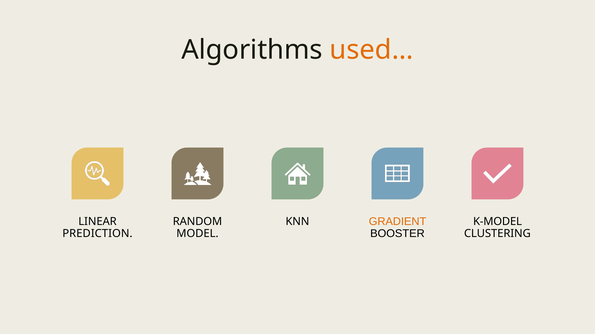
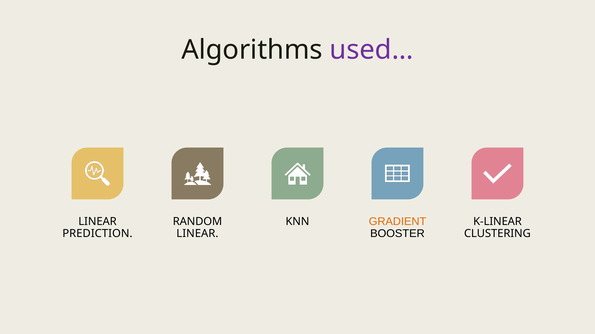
used… colour: orange -> purple (371, 50)
K-MODEL: K-MODEL -> K-LINEAR (497, 222)
MODEL: MODEL -> LINEAR (197, 234)
